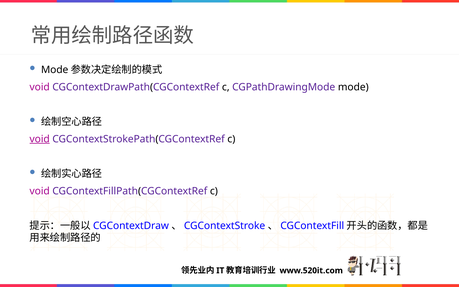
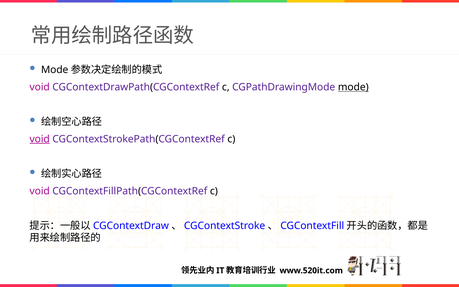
mode underline: none -> present (353, 87)
